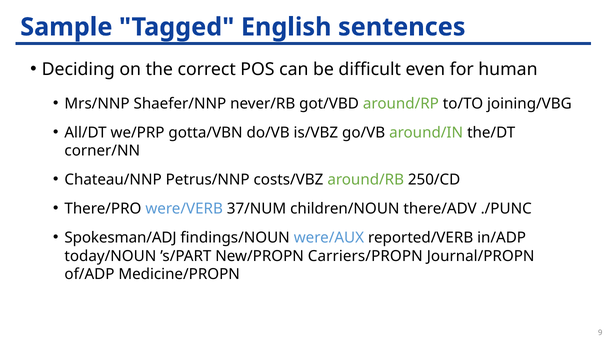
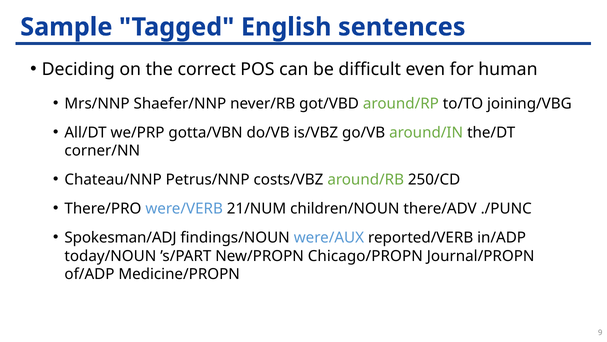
37/NUM: 37/NUM -> 21/NUM (257, 208)
Carriers/PROPN: Carriers/PROPN -> Chicago/PROPN (365, 256)
